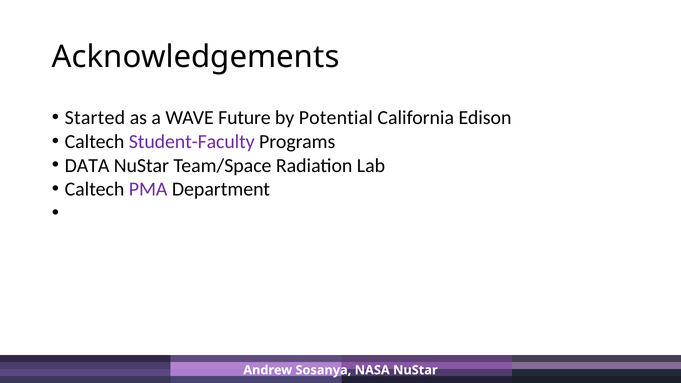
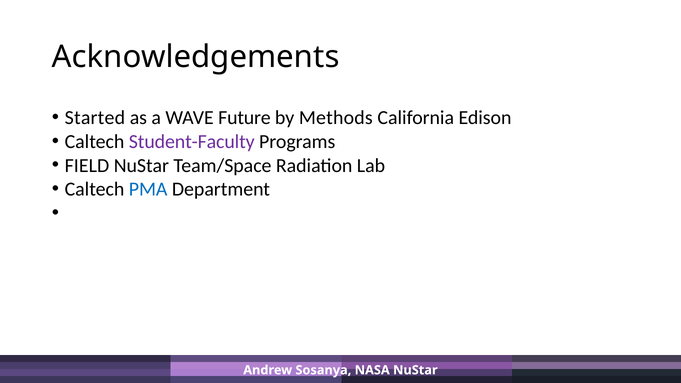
Potential: Potential -> Methods (336, 118)
DATA: DATA -> FIELD (87, 166)
PMA colour: purple -> blue (148, 189)
